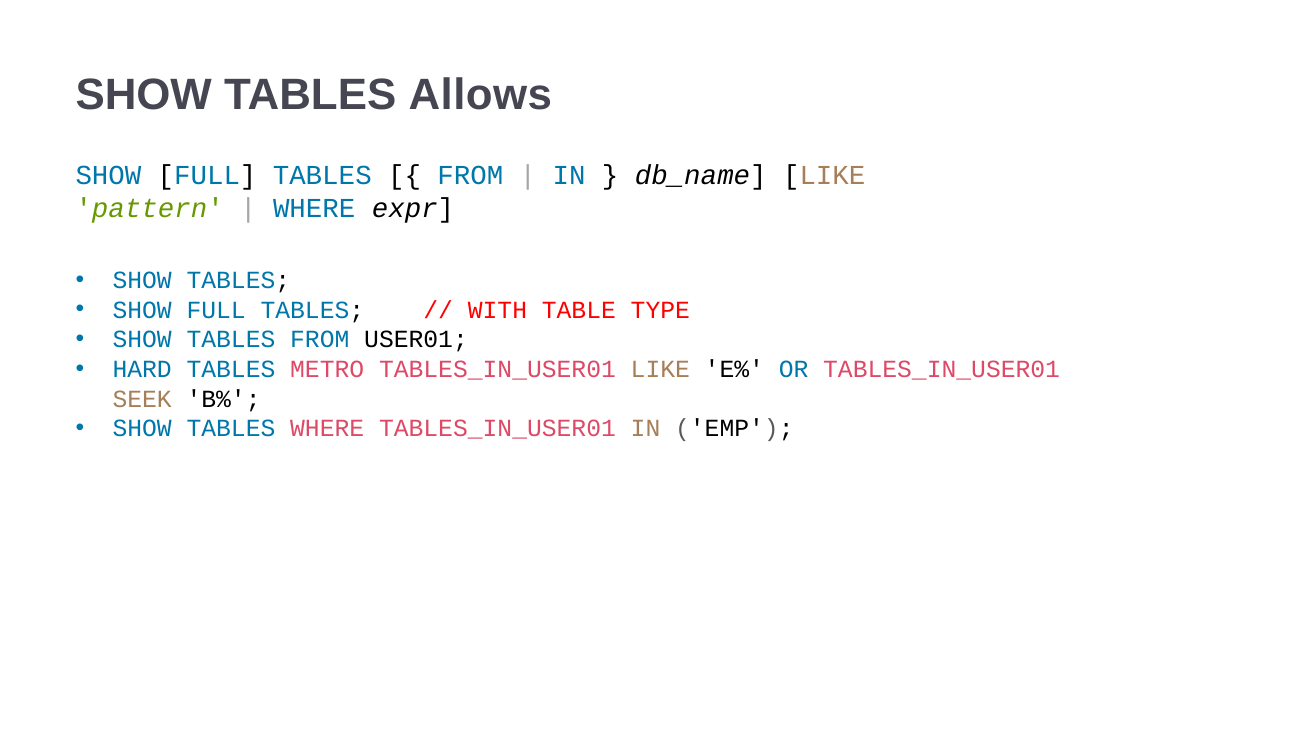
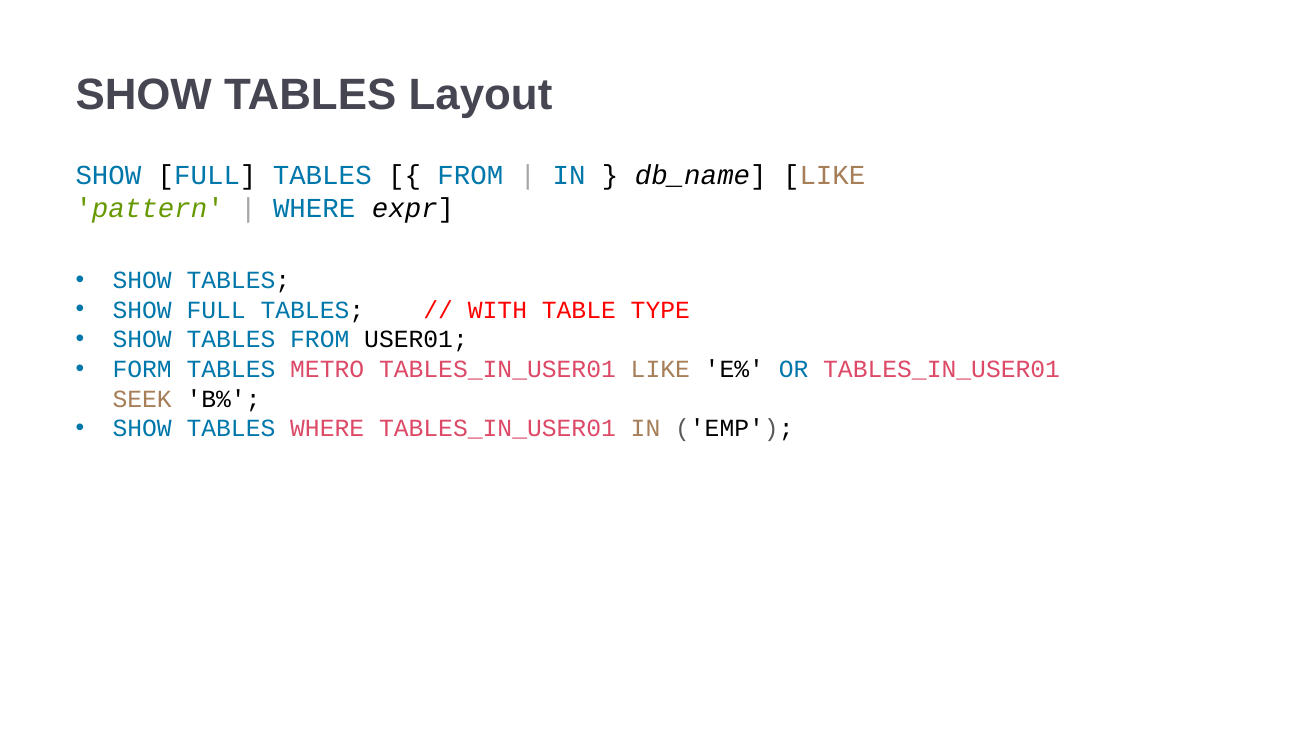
Allows: Allows -> Layout (480, 95)
HARD: HARD -> FORM (142, 369)
